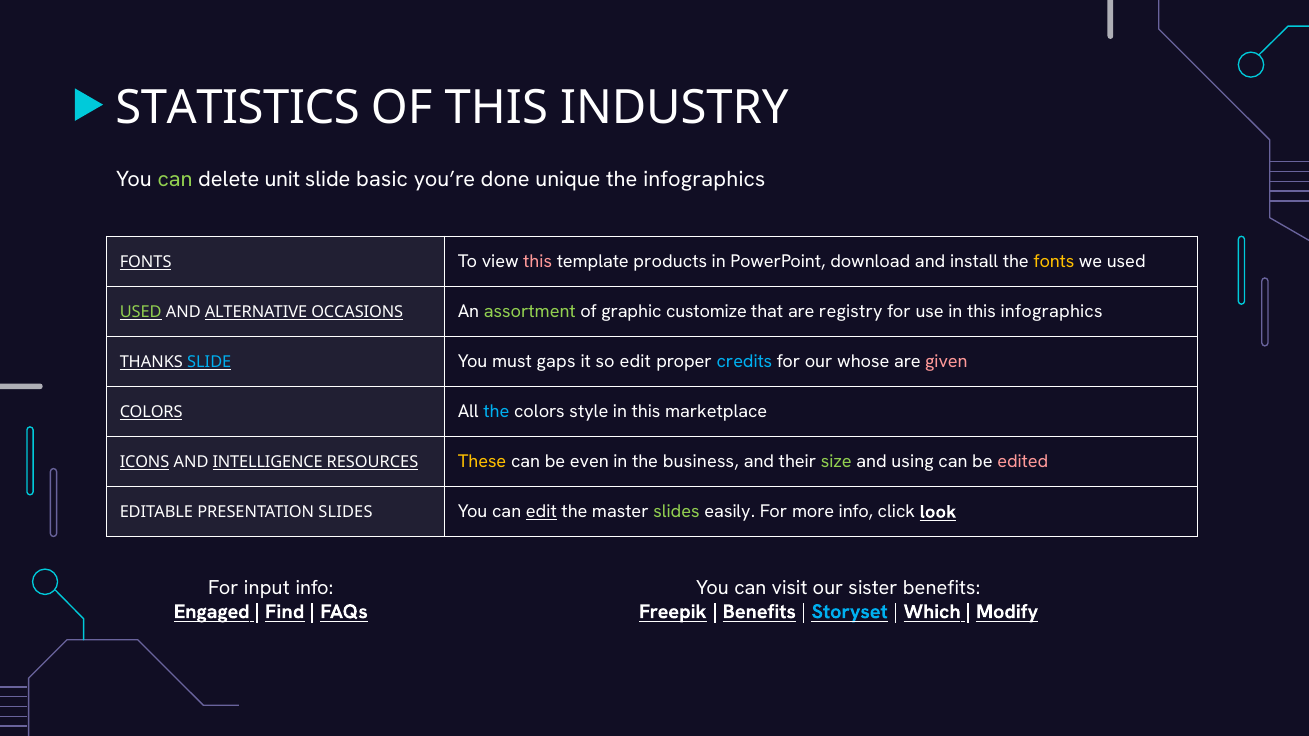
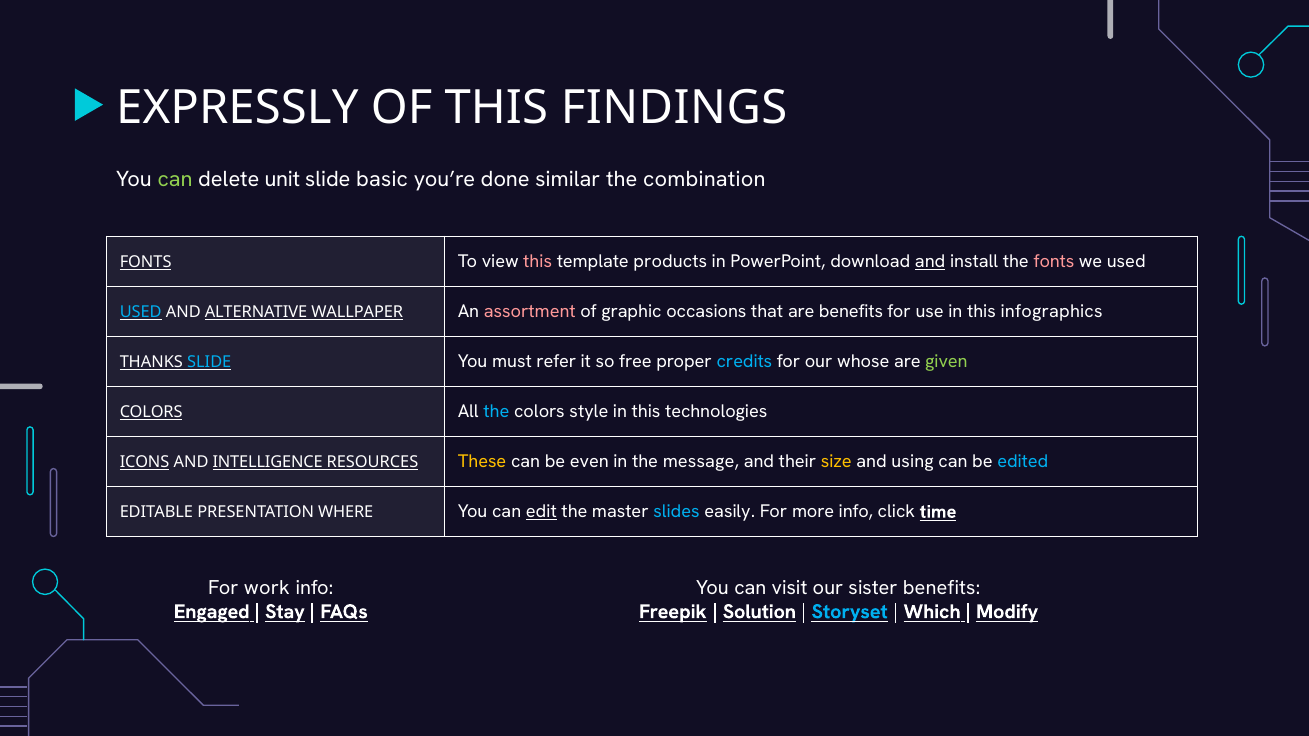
STATISTICS: STATISTICS -> EXPRESSLY (237, 108)
INDUSTRY: INDUSTRY -> FINDINGS (674, 108)
unique: unique -> similar (568, 179)
the infographics: infographics -> combination (704, 179)
and underline: none -> present (930, 262)
fonts colour: yellow -> pink (1054, 262)
USED colour: light green -> light blue (141, 312)
OCCASIONS: OCCASIONS -> WALLPAPER (357, 312)
assortment colour: light green -> pink (530, 312)
customize: customize -> occasions (706, 312)
are registry: registry -> benefits (851, 312)
gaps: gaps -> refer (556, 362)
so edit: edit -> free (635, 362)
given colour: pink -> light green (946, 362)
marketplace: marketplace -> technologies (716, 412)
business: business -> message (701, 462)
size colour: light green -> yellow (836, 462)
edited colour: pink -> light blue (1023, 462)
PRESENTATION SLIDES: SLIDES -> WHERE (346, 513)
slides colour: light green -> light blue (676, 512)
look: look -> time (938, 512)
input: input -> work (267, 588)
Find: Find -> Stay (285, 612)
Benefits: Benefits -> Solution (759, 612)
